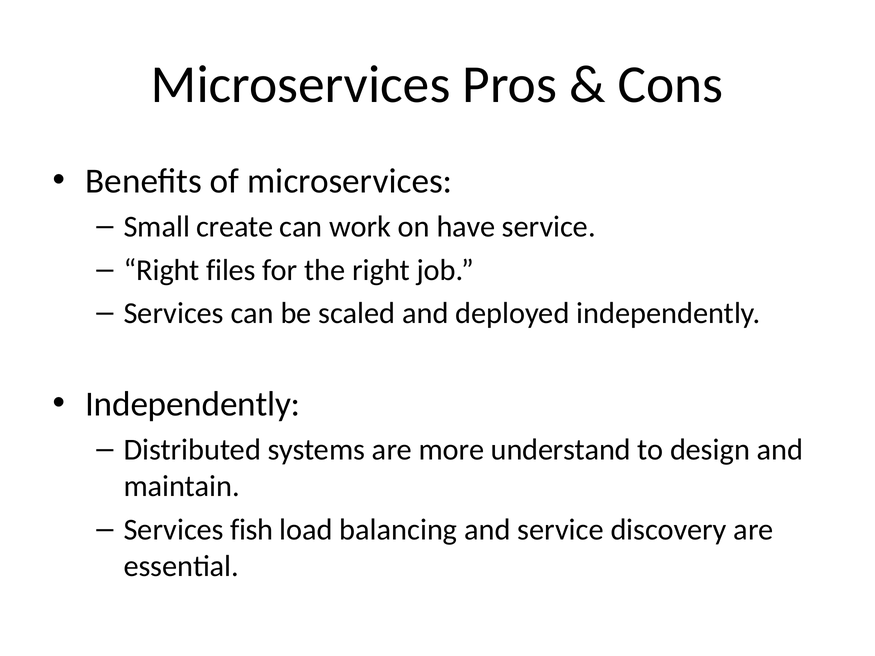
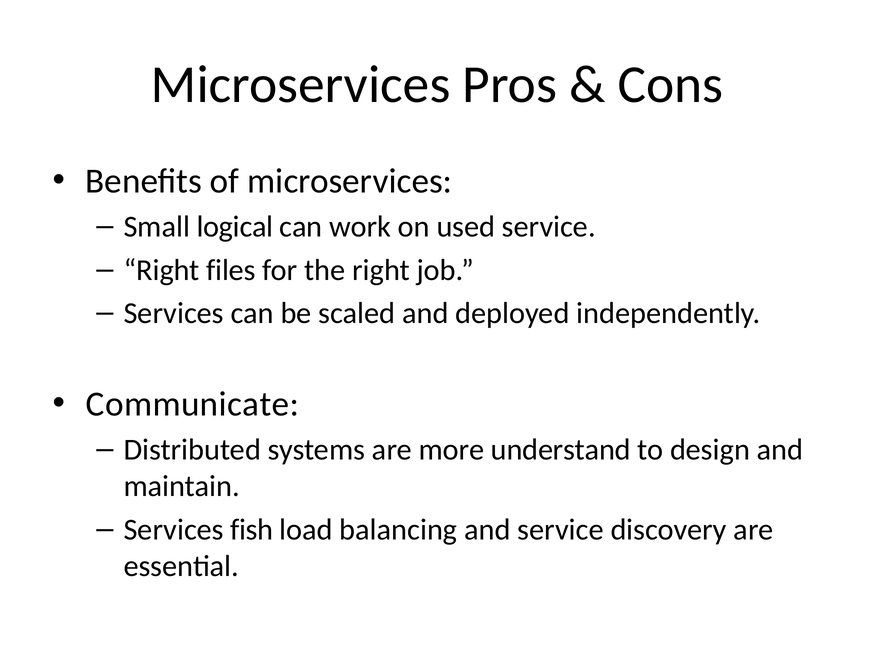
create: create -> logical (235, 227)
have: have -> used (466, 227)
Independently: Independently -> Communicate (192, 404)
